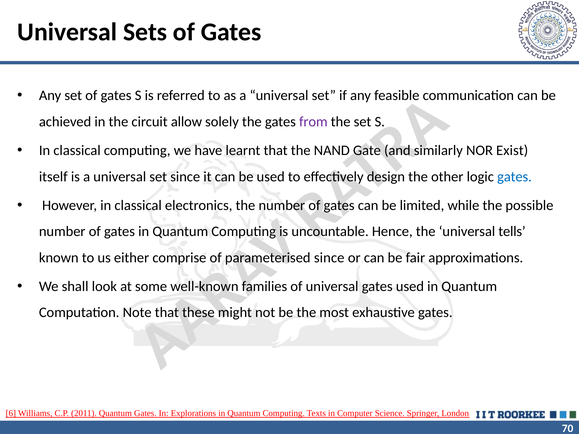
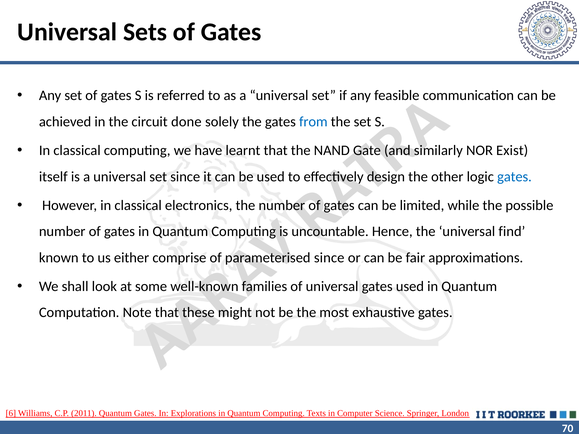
allow: allow -> done (186, 122)
from colour: purple -> blue (313, 122)
tells: tells -> find (512, 232)
